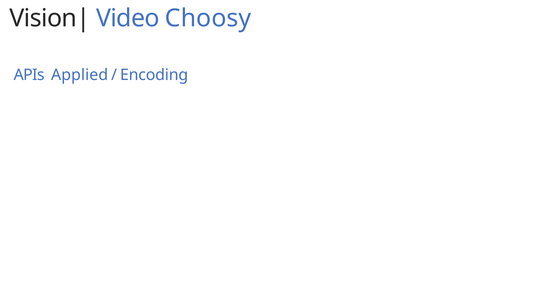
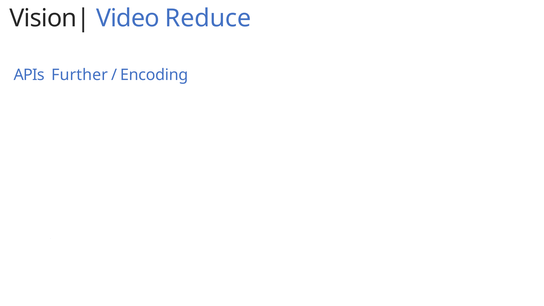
Choosy: Choosy -> Reduce (208, 18)
Applied: Applied -> Further (80, 75)
